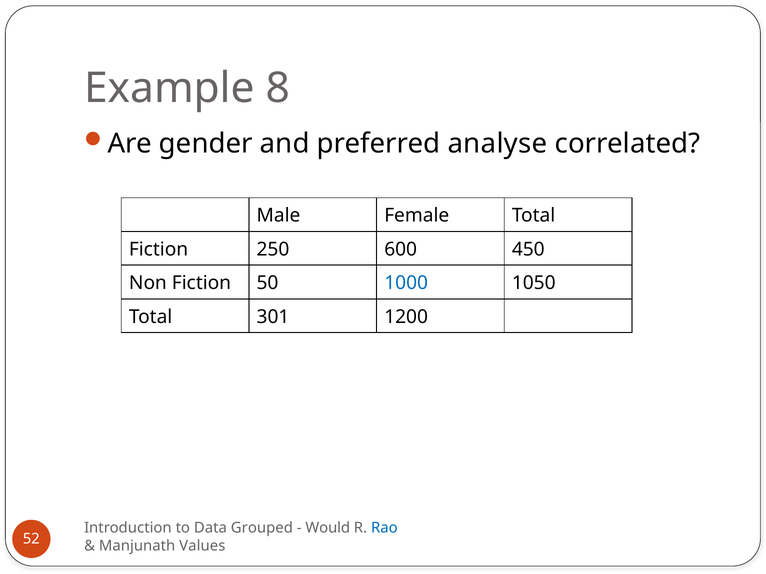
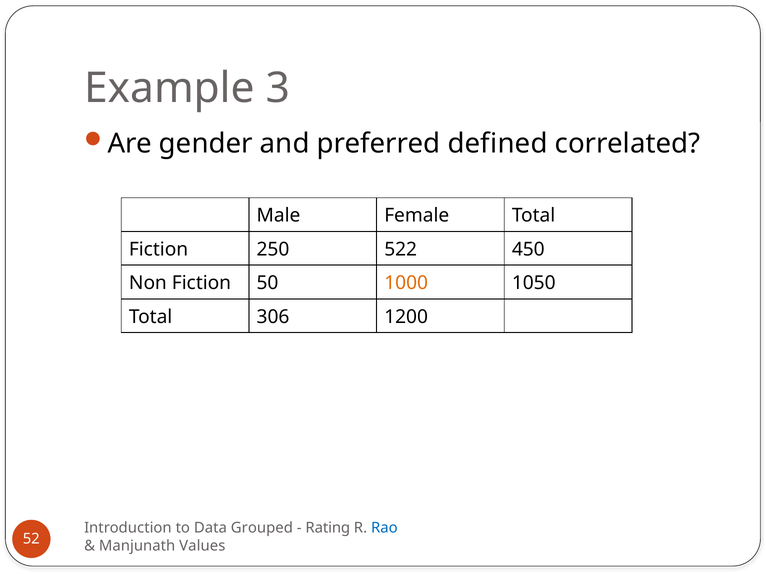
8: 8 -> 3 (278, 89)
analyse: analyse -> defined (498, 144)
600: 600 -> 522 (401, 250)
1000 colour: blue -> orange (406, 283)
301: 301 -> 306 (273, 317)
Would: Would -> Rating (328, 528)
